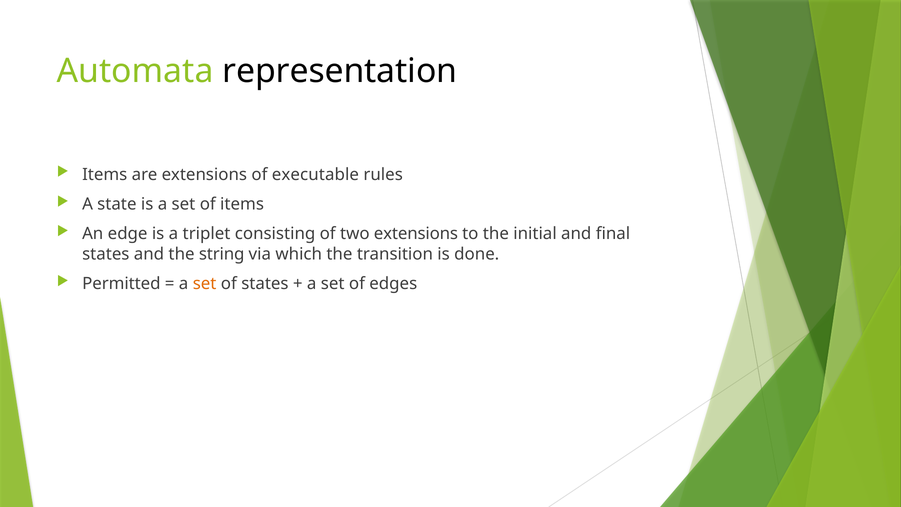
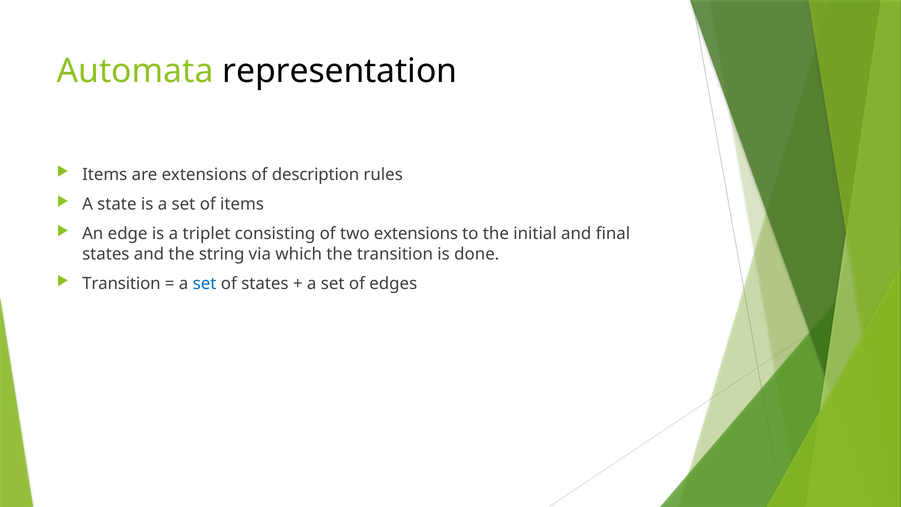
executable: executable -> description (316, 174)
Permitted: Permitted -> Transition (121, 284)
set colour: orange -> blue (205, 284)
